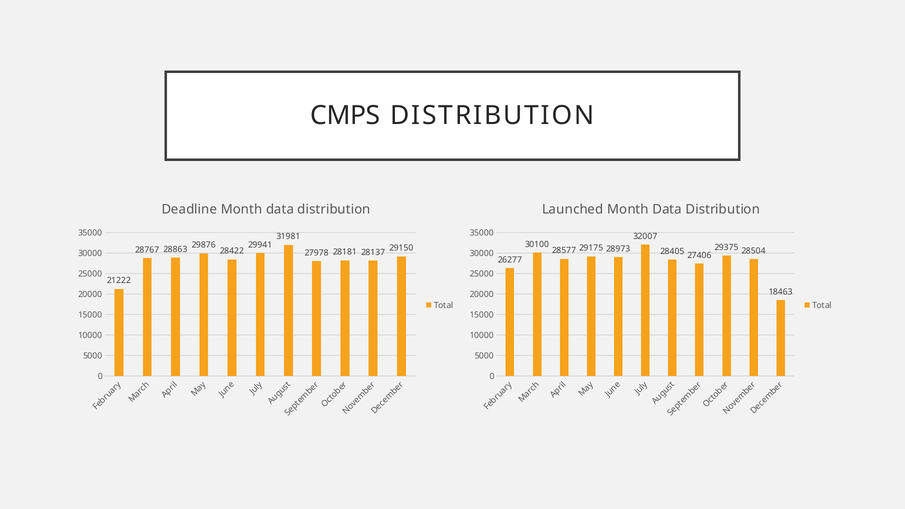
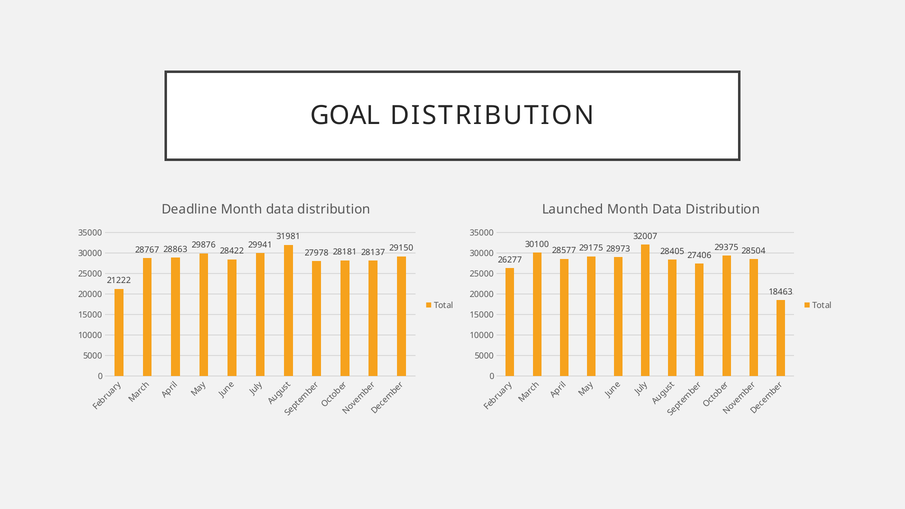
CMPS: CMPS -> GOAL (345, 116)
